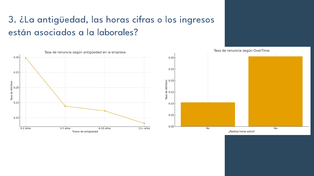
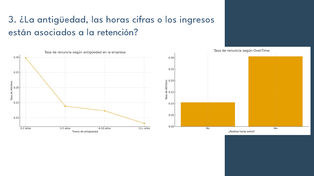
laborales: laborales -> retención (118, 32)
